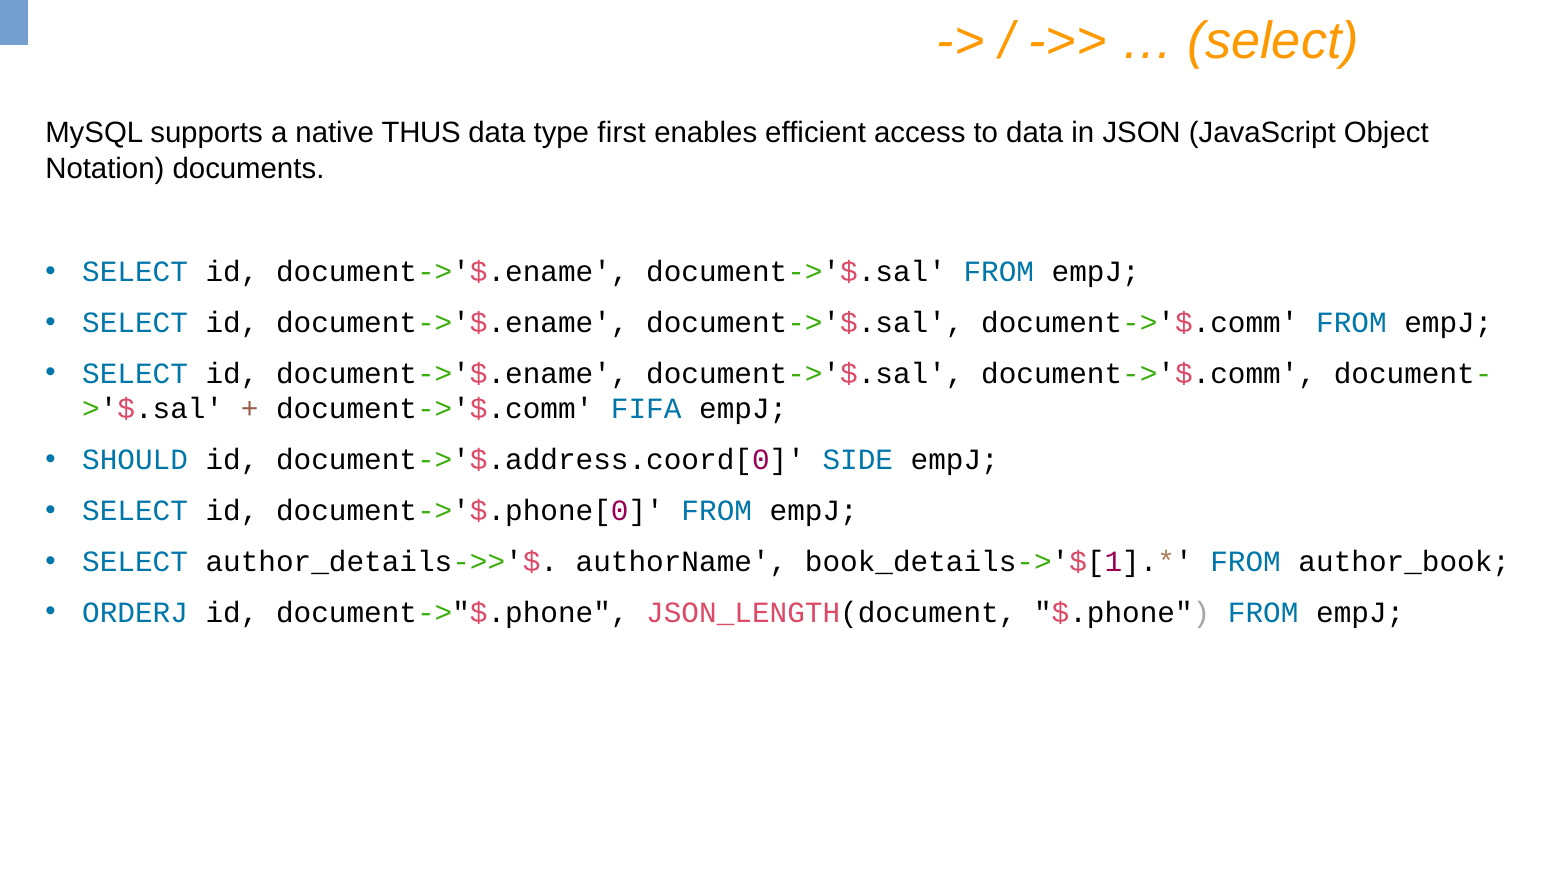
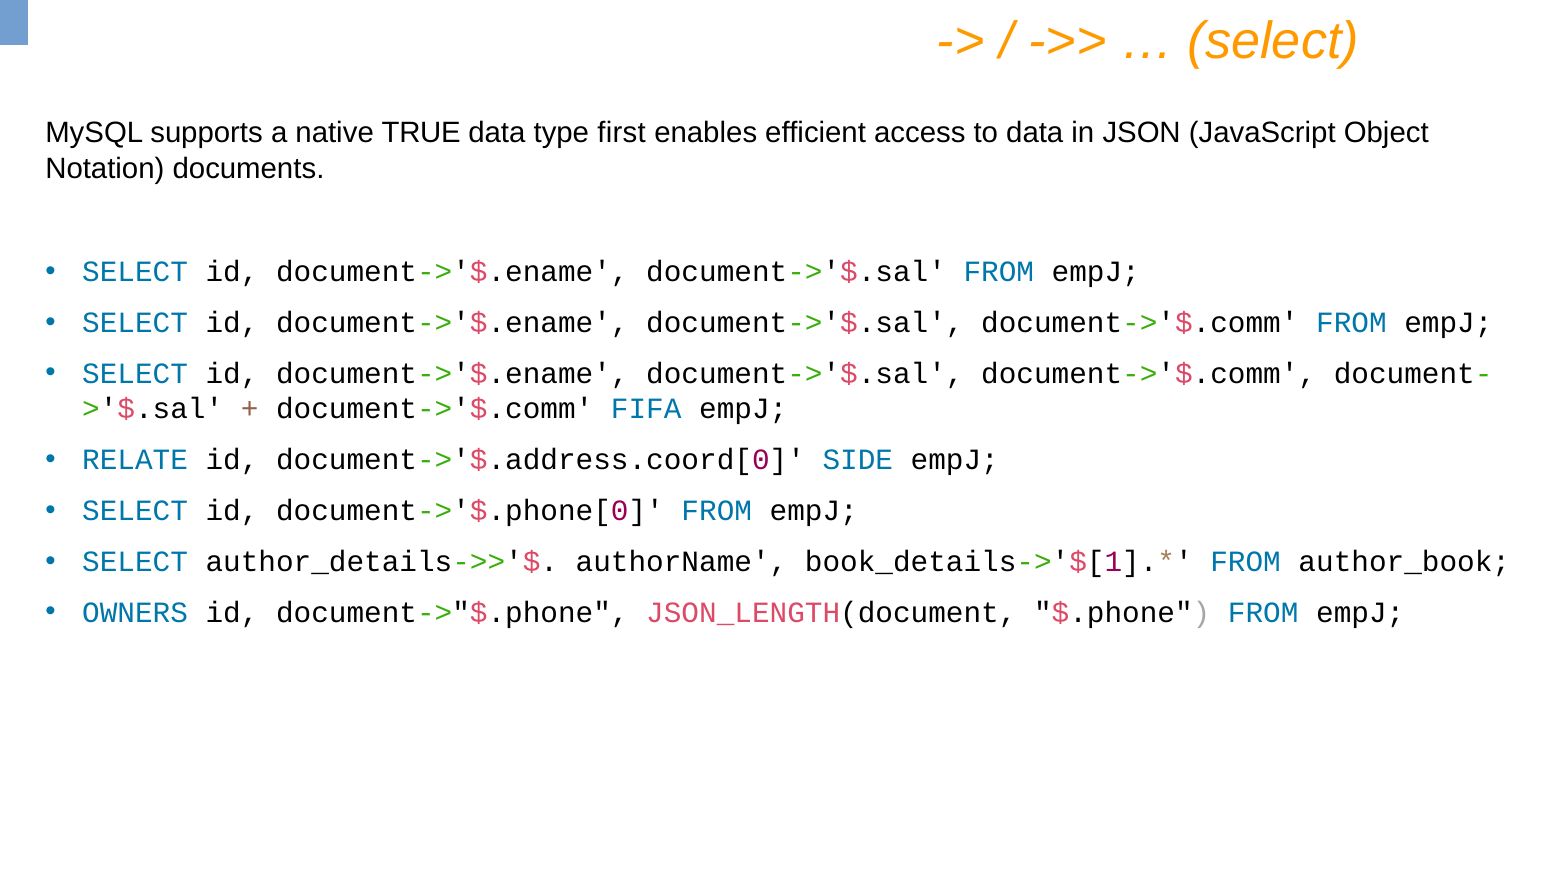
THUS: THUS -> TRUE (421, 133)
SHOULD: SHOULD -> RELATE (135, 460)
ORDERJ: ORDERJ -> OWNERS (135, 612)
